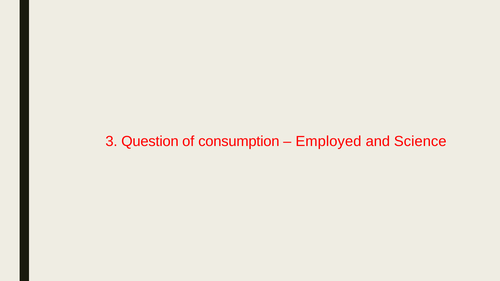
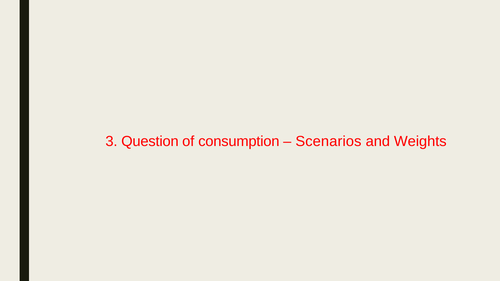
Employed: Employed -> Scenarios (328, 141)
Science: Science -> Weights (420, 141)
